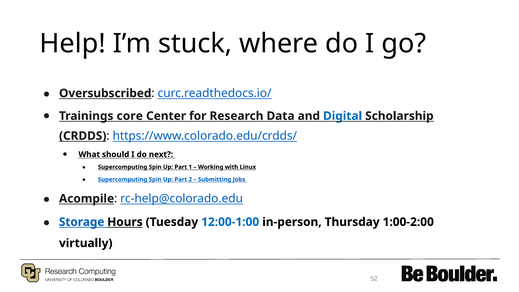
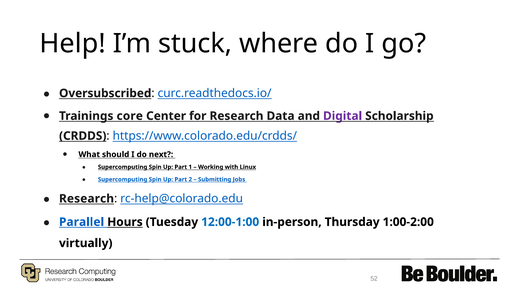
Digital colour: blue -> purple (343, 116)
Acompile: Acompile -> Research (87, 199)
Storage: Storage -> Parallel (82, 222)
